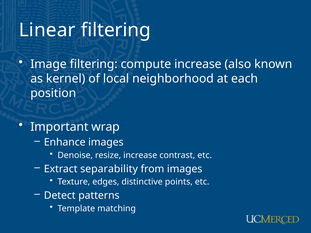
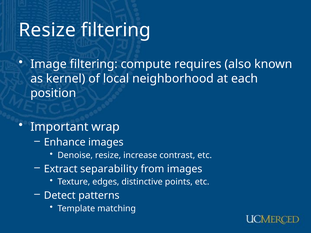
Linear: Linear -> Resize (47, 30)
compute increase: increase -> requires (198, 64)
